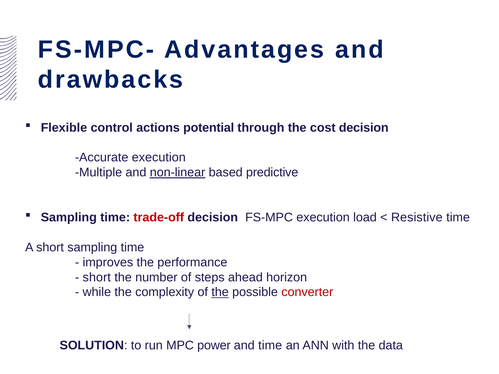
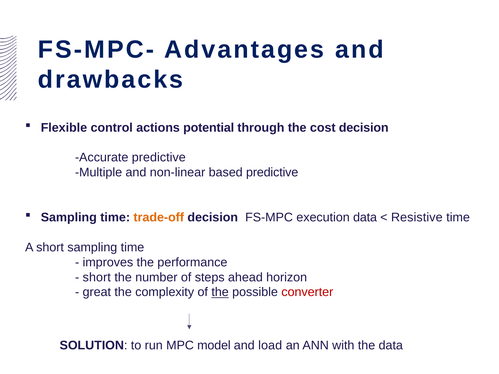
Accurate execution: execution -> predictive (159, 158)
non-linear underline: present -> none (178, 173)
trade-off colour: red -> orange (159, 218)
execution load: load -> data (365, 218)
while: while -> great (97, 292)
power: power -> model (214, 345)
and time: time -> load (270, 345)
